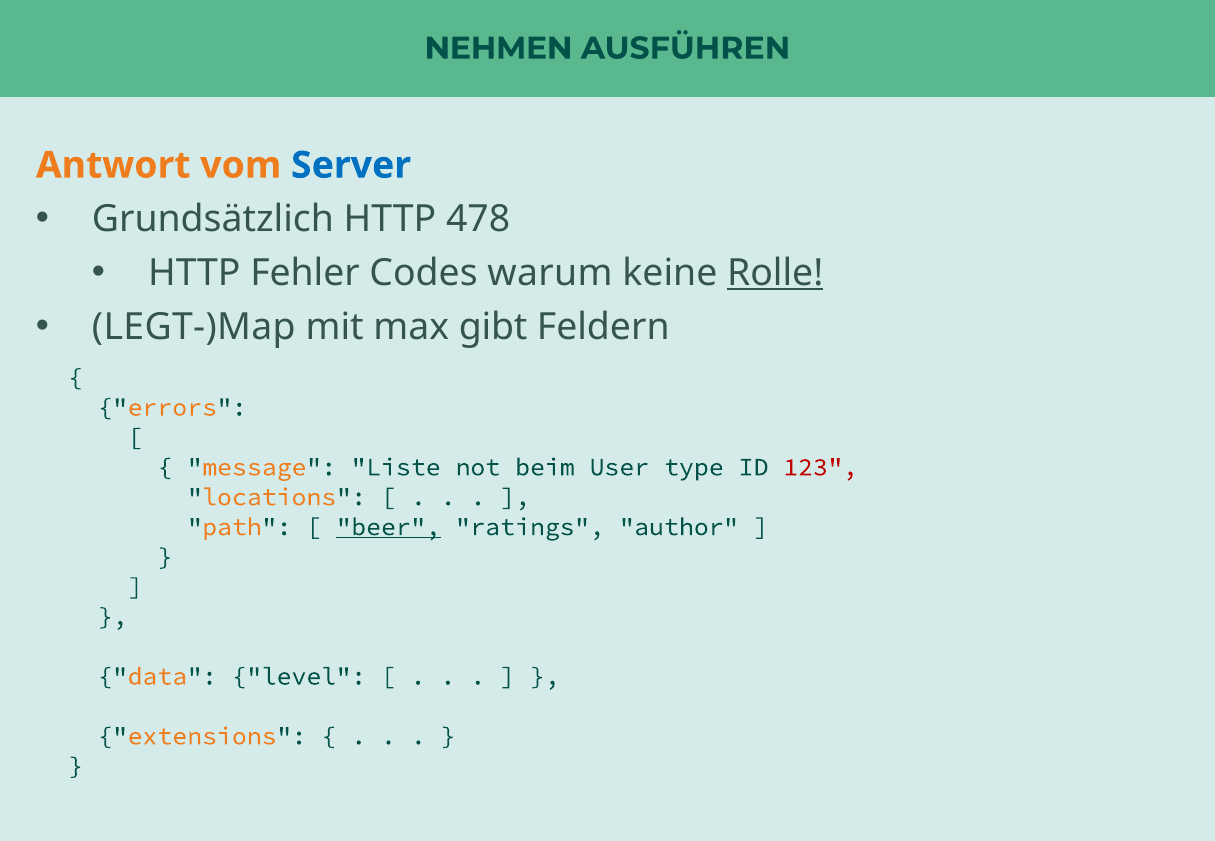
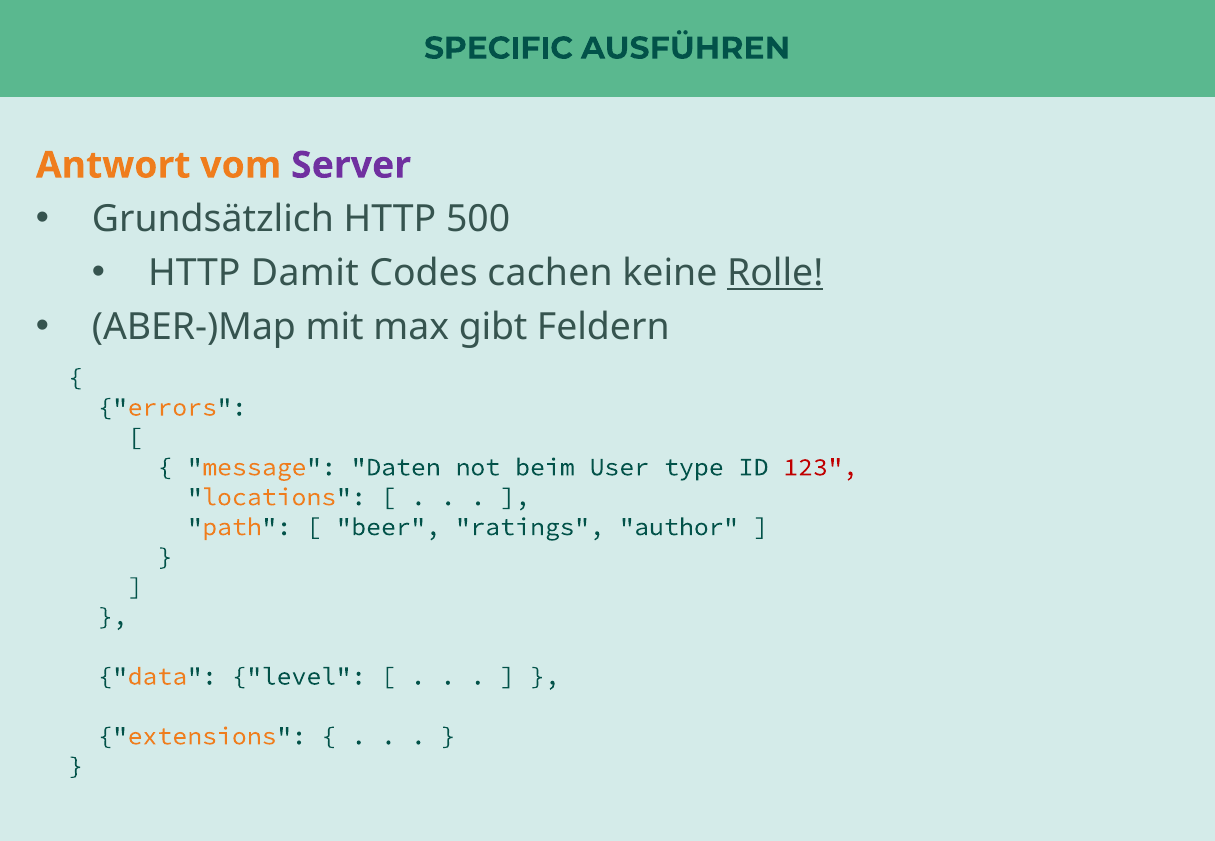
NEHMEN: NEHMEN -> SPECIFIC (499, 48)
Server colour: blue -> purple (351, 165)
478: 478 -> 500 (478, 219)
Fehler: Fehler -> Damit (305, 273)
warum: warum -> cachen (550, 273)
LEGT-)Map: LEGT-)Map -> ABER-)Map (194, 327)
Liste: Liste -> Daten (396, 467)
beer underline: present -> none (388, 527)
